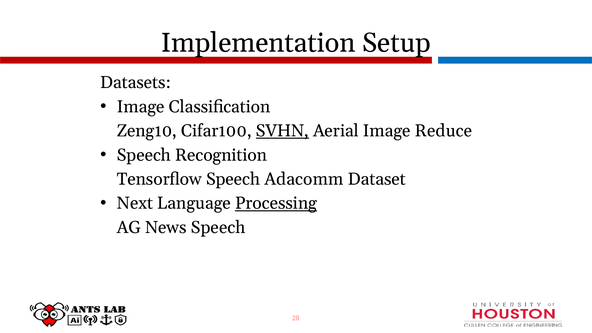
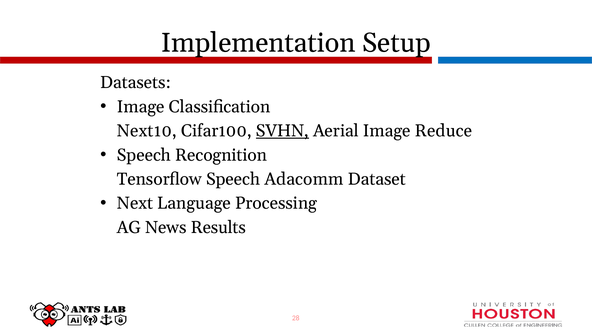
Zeng10: Zeng10 -> Next10 (147, 131)
Processing underline: present -> none (276, 203)
News Speech: Speech -> Results (218, 227)
